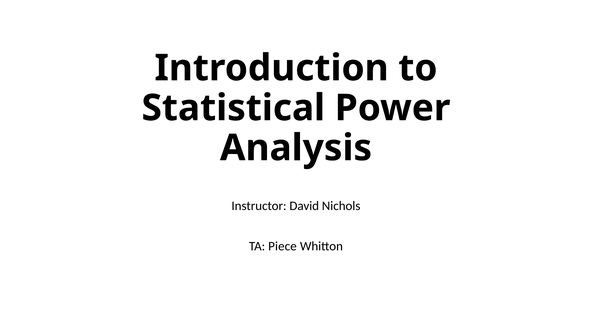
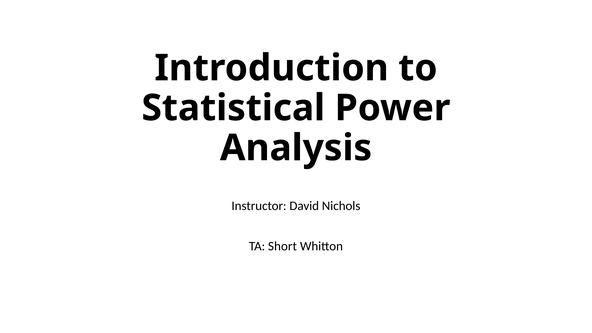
Piece: Piece -> Short (282, 246)
